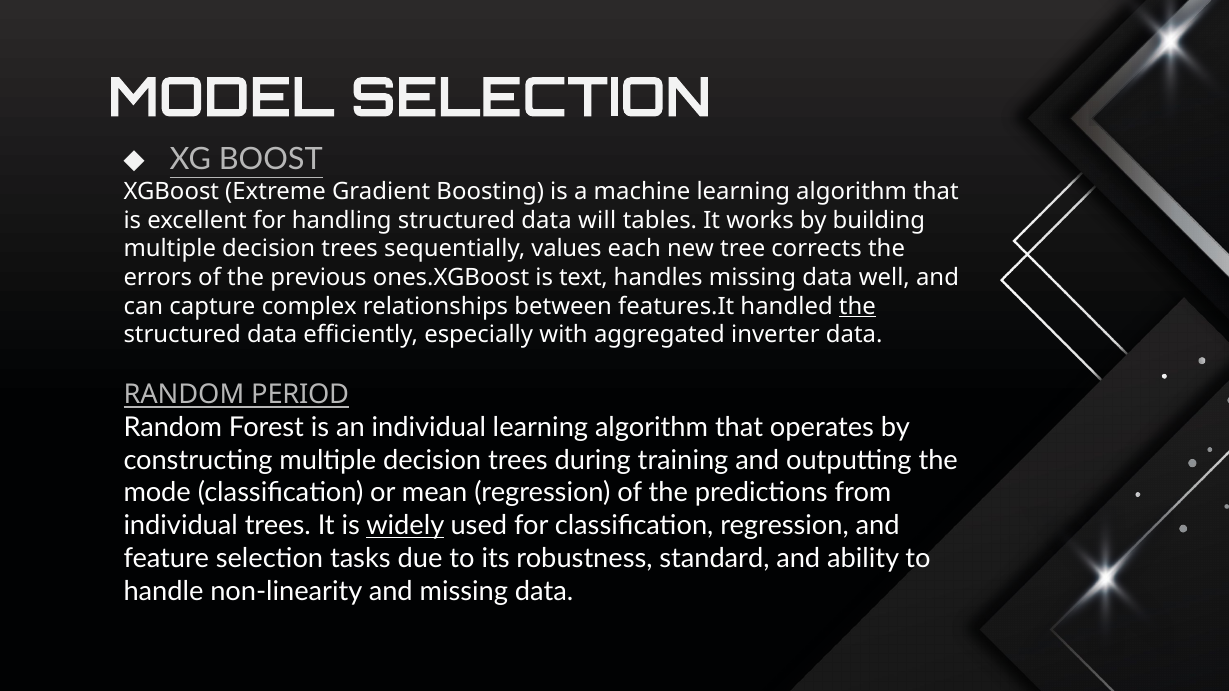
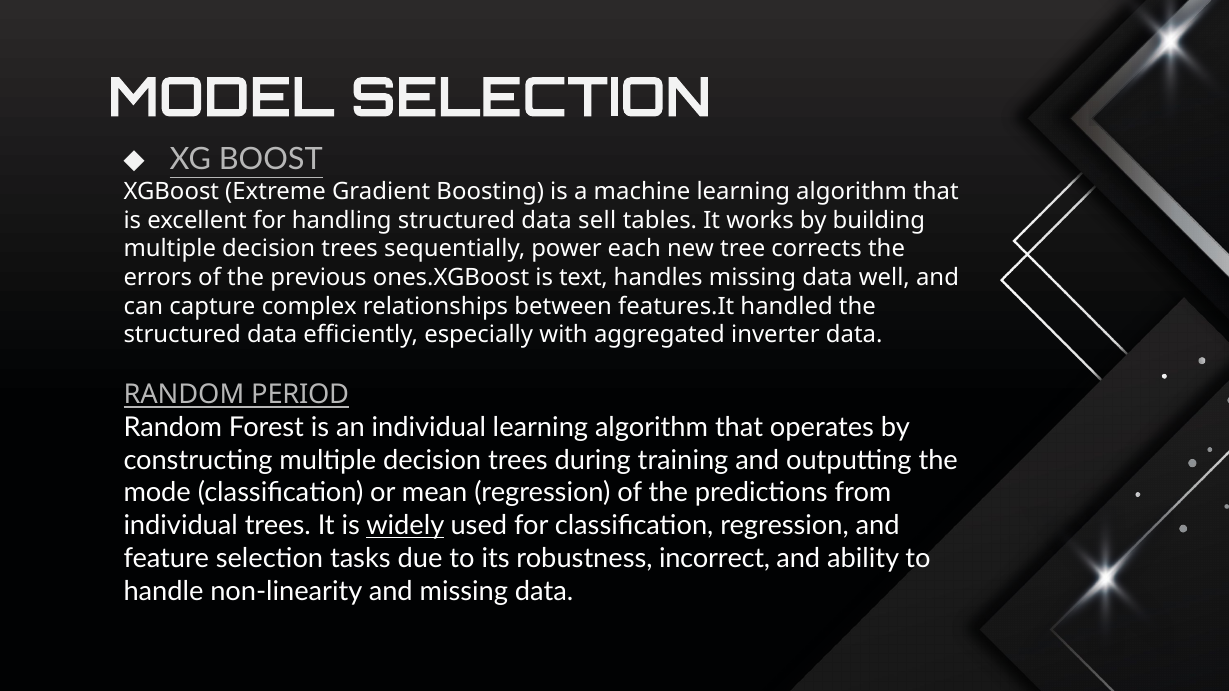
will: will -> sell (597, 220)
values: values -> power (567, 249)
the underline: present -> none (857, 306)
standard: standard -> incorrect (715, 559)
